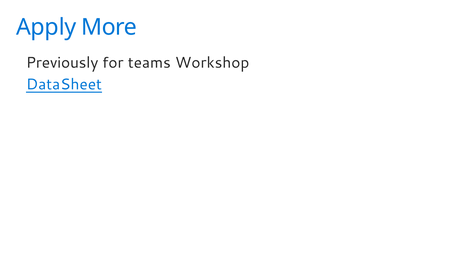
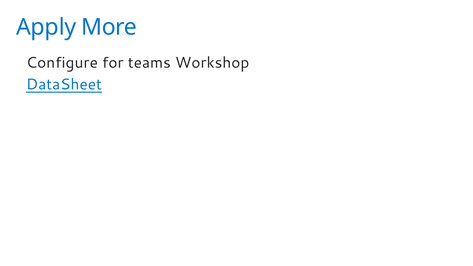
Previously: Previously -> Configure (62, 63)
